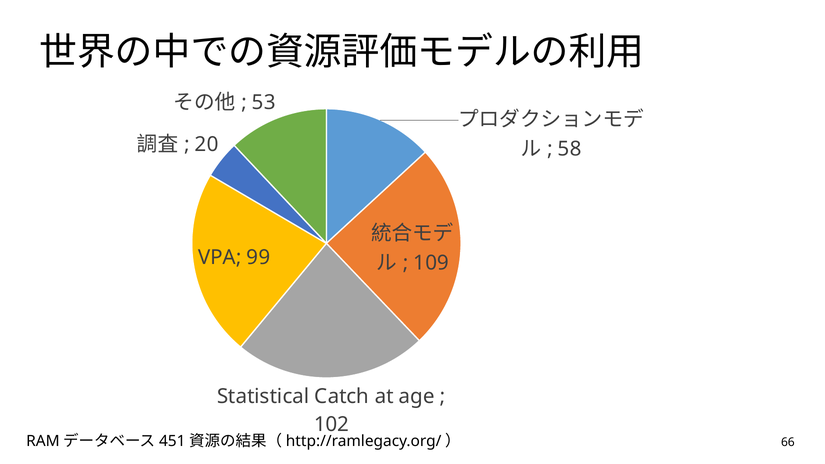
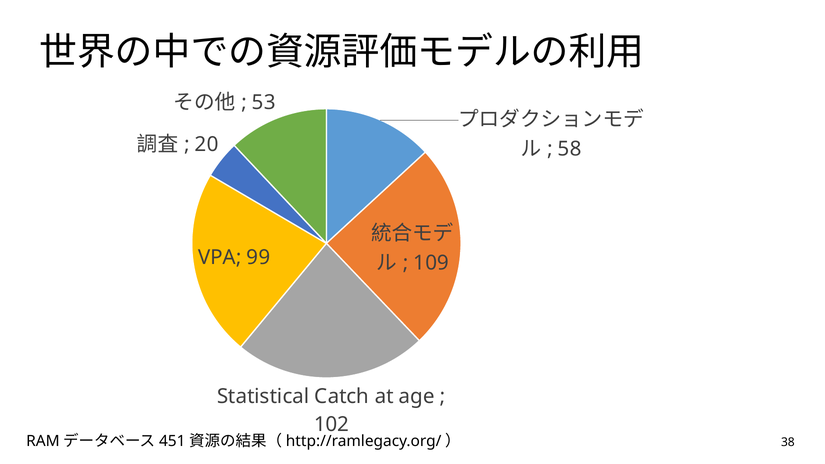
66: 66 -> 38 (788, 442)
